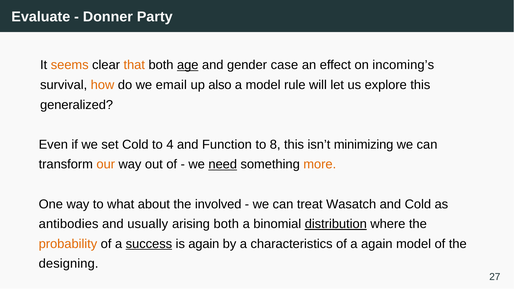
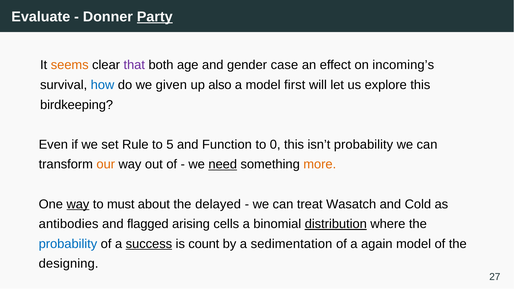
Party underline: none -> present (155, 17)
that colour: orange -> purple (134, 65)
age underline: present -> none (188, 65)
how colour: orange -> blue (102, 85)
email: email -> given (171, 85)
rule: rule -> first (295, 85)
generalized: generalized -> birdkeeping (77, 105)
set Cold: Cold -> Rule (135, 145)
4: 4 -> 5 (170, 145)
8: 8 -> 0 (275, 145)
isn’t minimizing: minimizing -> probability (364, 145)
way underline: none -> present (78, 204)
what: what -> must (121, 204)
involved: involved -> delayed (218, 204)
usually: usually -> flagged (148, 224)
arising both: both -> cells (226, 224)
probability colour: orange -> blue (68, 244)
is again: again -> count (204, 244)
characteristics: characteristics -> sedimentation (292, 244)
